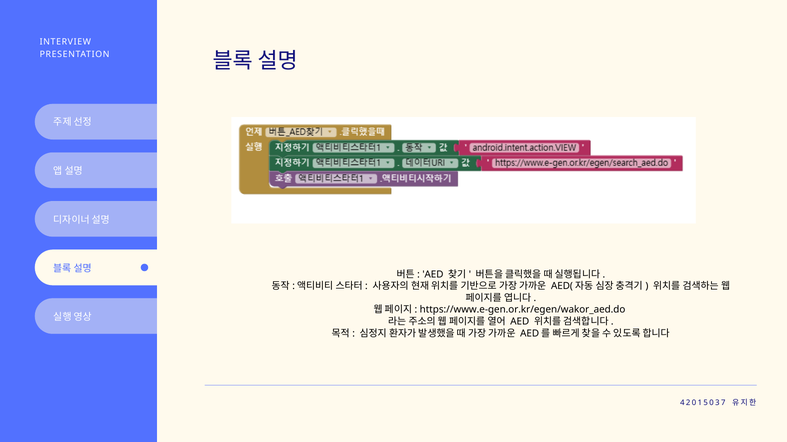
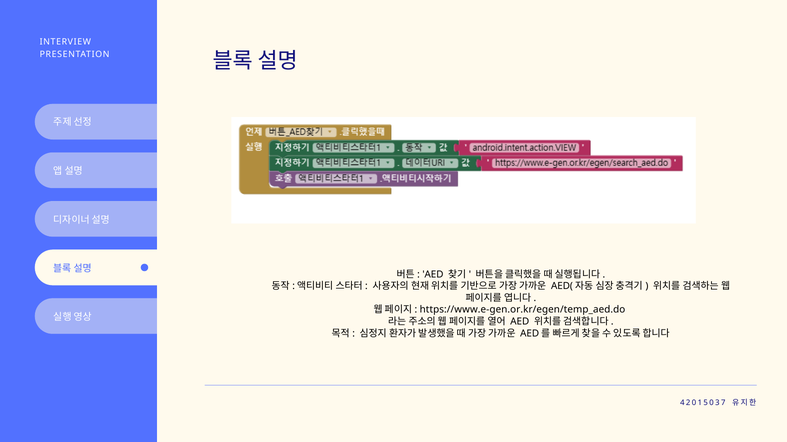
https://www.e-gen.or.kr/egen/wakor_aed.do: https://www.e-gen.or.kr/egen/wakor_aed.do -> https://www.e-gen.or.kr/egen/temp_aed.do (522, 310)
